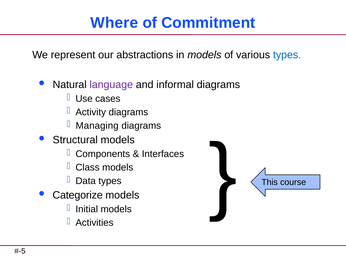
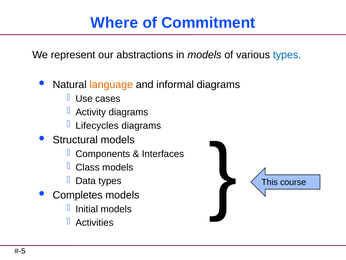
language colour: purple -> orange (111, 84)
Managing: Managing -> Lifecycles (97, 125)
Categorize: Categorize -> Completes (78, 195)
